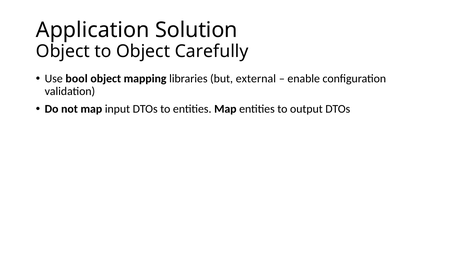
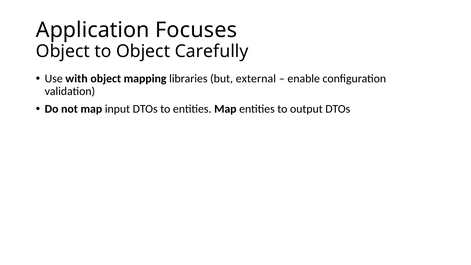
Solution: Solution -> Focuses (196, 30)
bool: bool -> with (77, 79)
